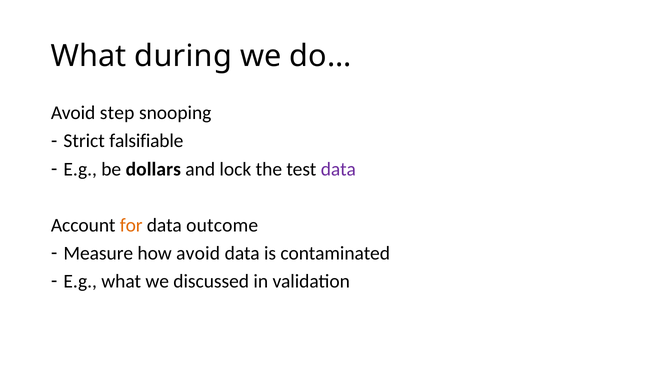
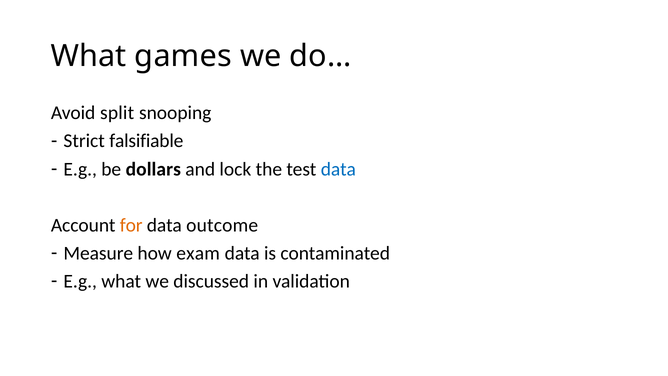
during: during -> games (183, 56)
step: step -> split (117, 113)
data colour: purple -> blue (338, 169)
how avoid: avoid -> exam (198, 253)
